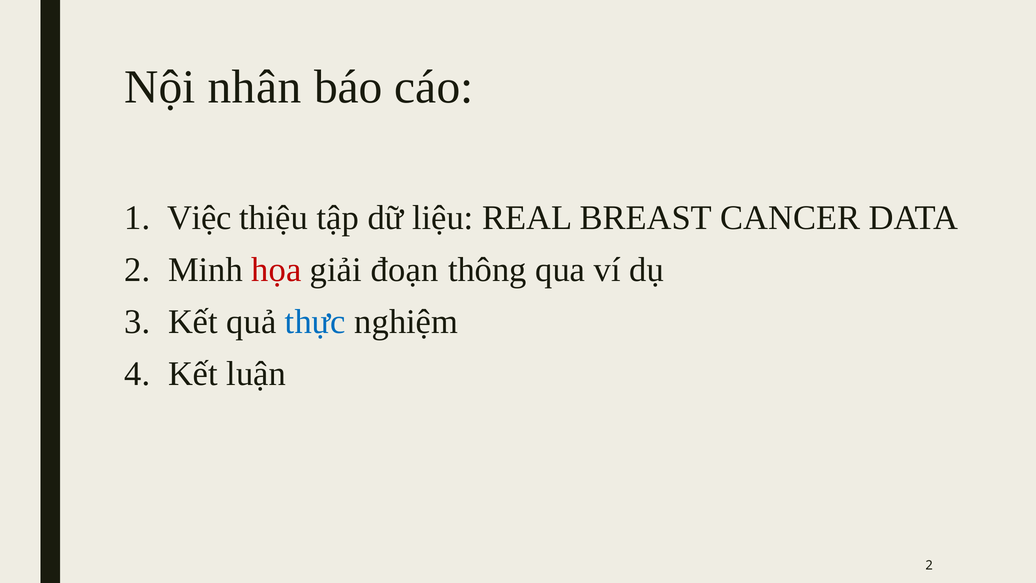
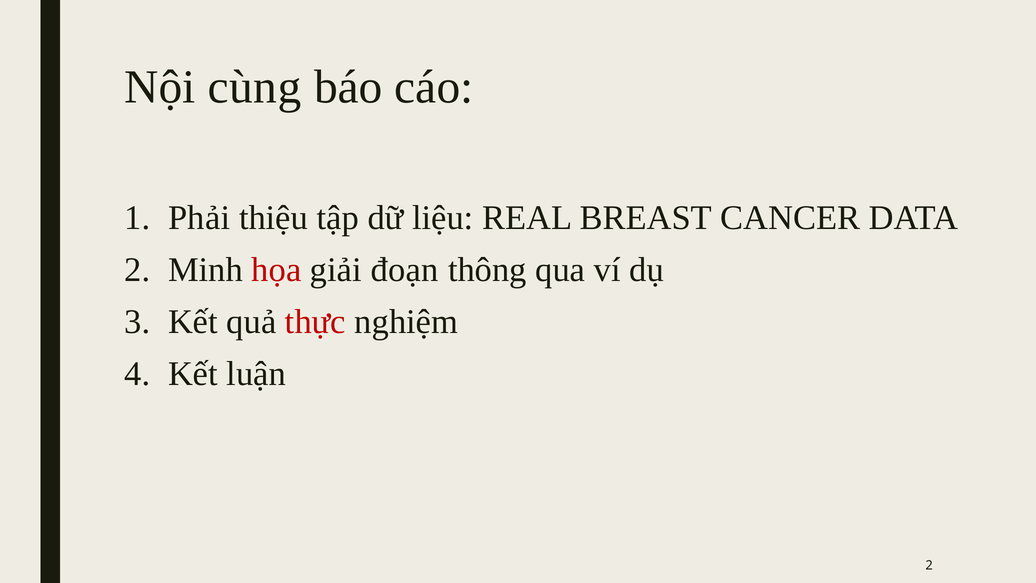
nhân: nhân -> cùng (254, 87)
Việc: Việc -> Phải (199, 218)
thực colour: blue -> red (315, 322)
